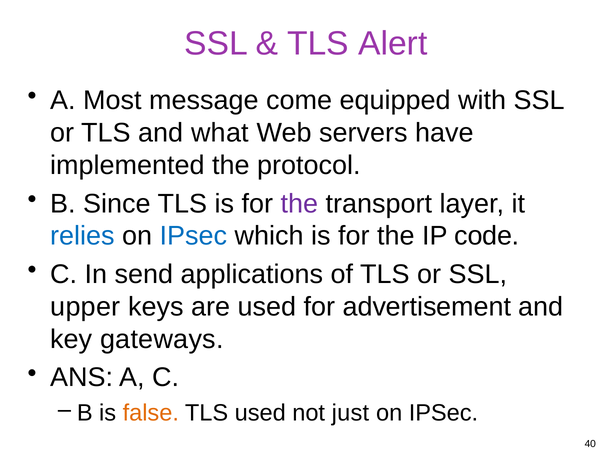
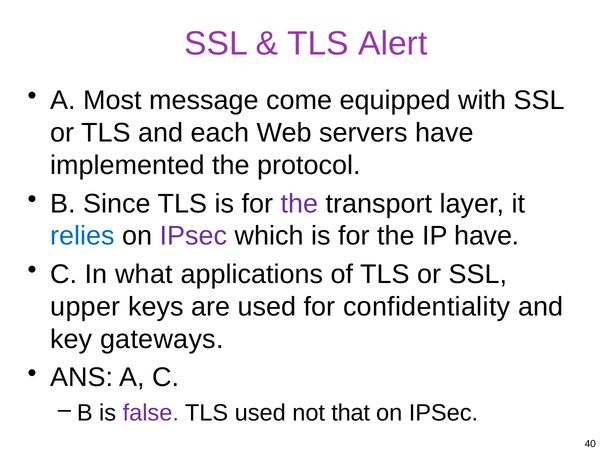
what: what -> each (220, 133)
IPsec colour: blue -> purple (193, 236)
IP code: code -> have (487, 236)
send: send -> what (144, 275)
advertisement: advertisement -> confidentiality (427, 307)
false colour: orange -> purple (151, 413)
just: just -> that (351, 413)
